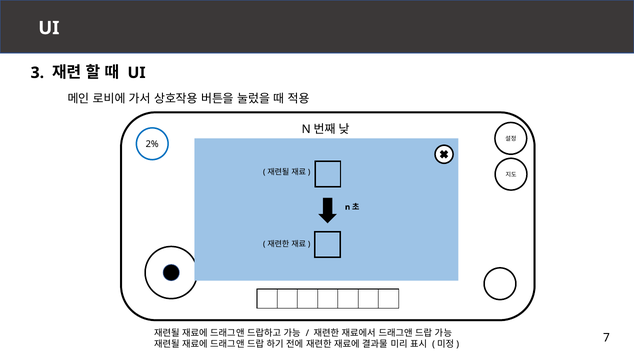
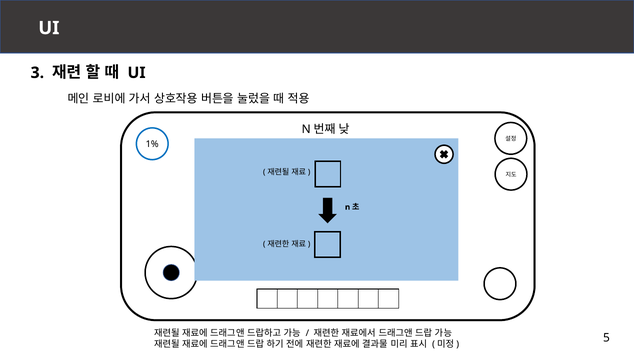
2%: 2% -> 1% (152, 144)
7: 7 -> 5 (607, 337)
